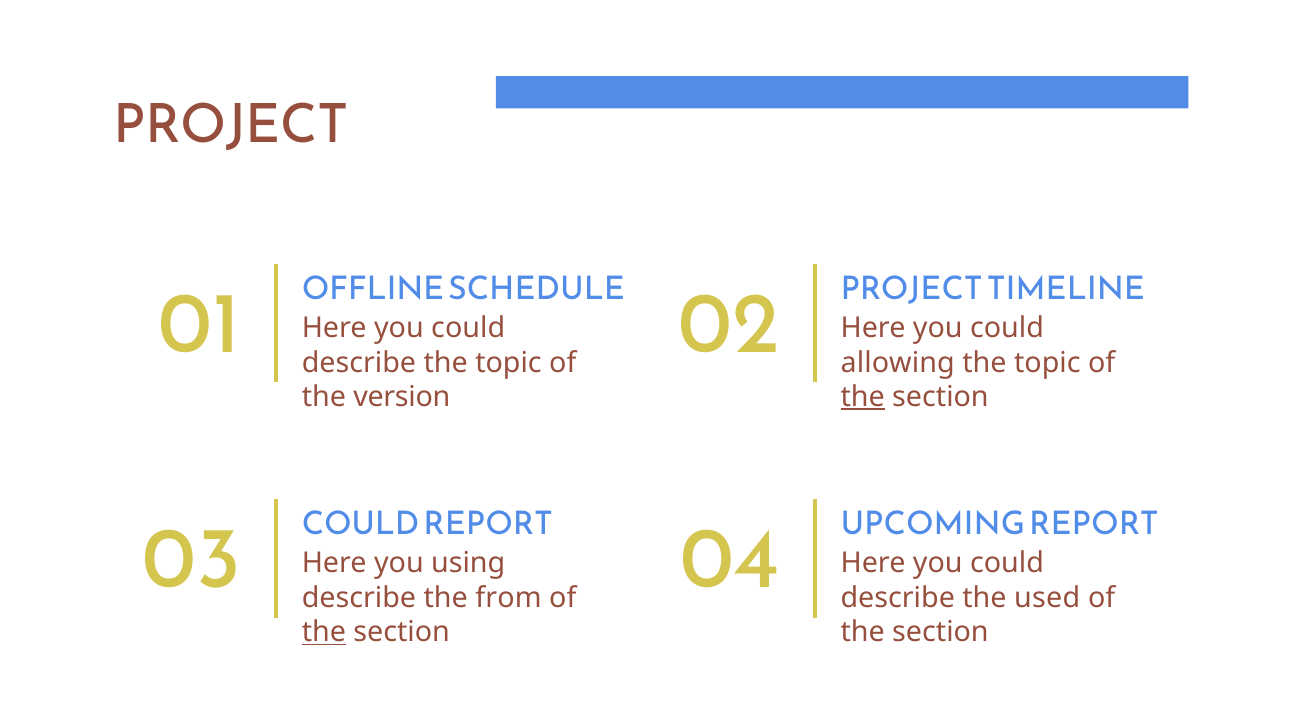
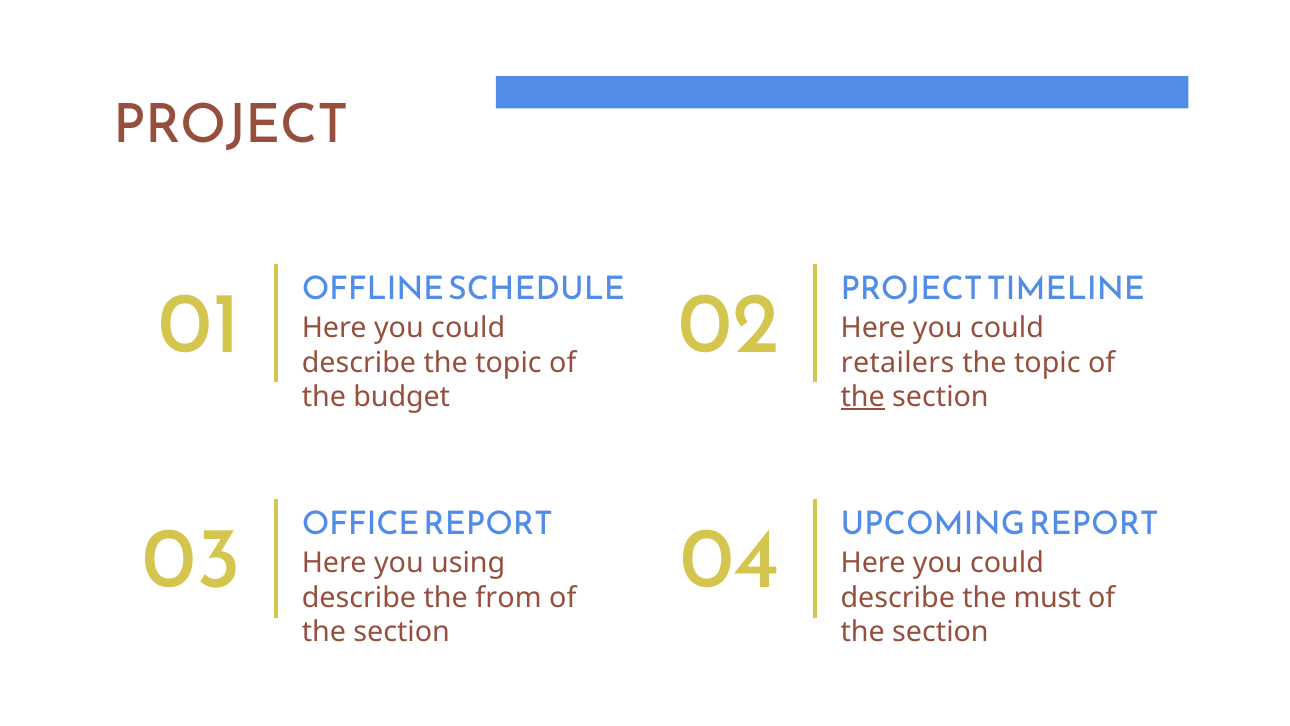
allowing: allowing -> retailers (898, 362)
version: version -> budget (402, 397)
COULD: COULD -> OFFICE (361, 524)
used: used -> must (1047, 598)
the underline: present -> none (324, 632)
